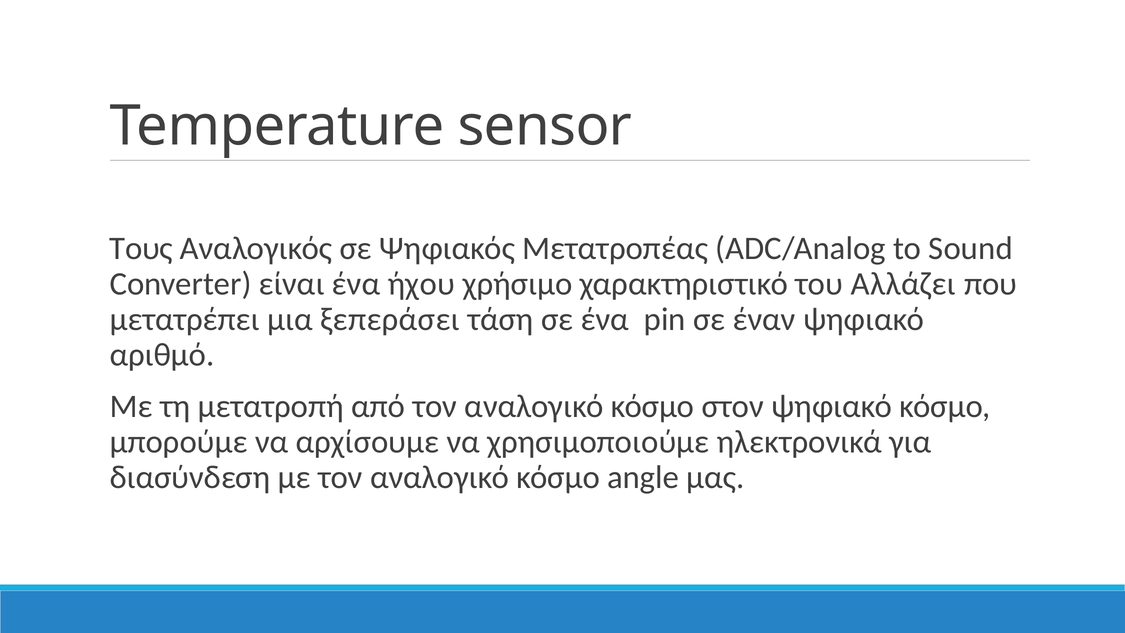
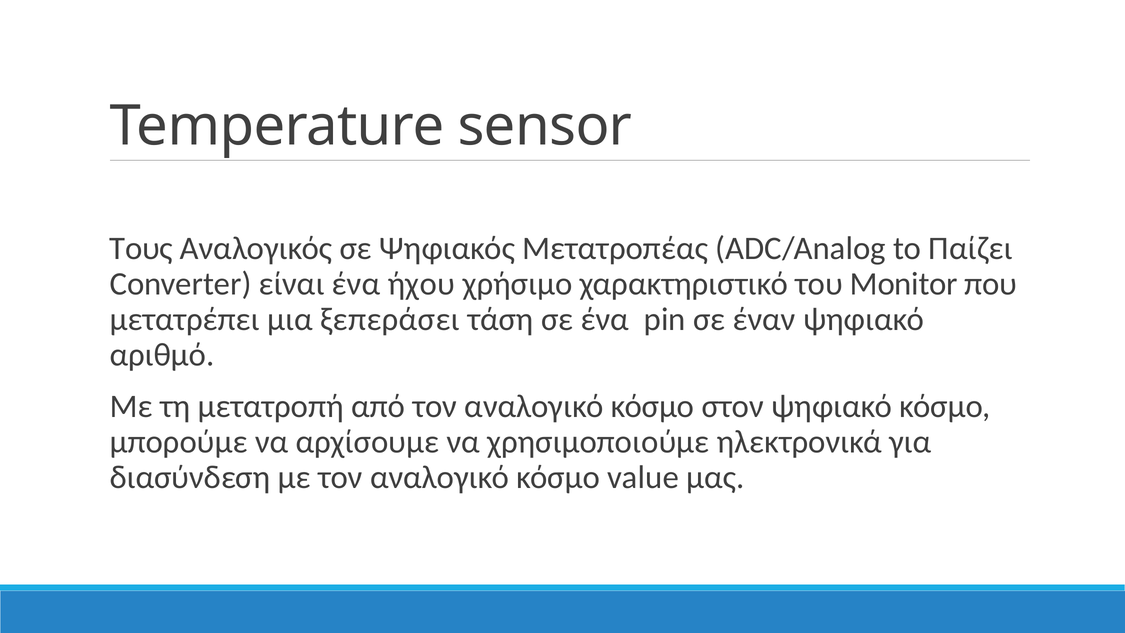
Sound: Sound -> Παίζει (971, 249)
Αλλάζει: Αλλάζει -> Monitor (904, 284)
angle: angle -> value (643, 477)
